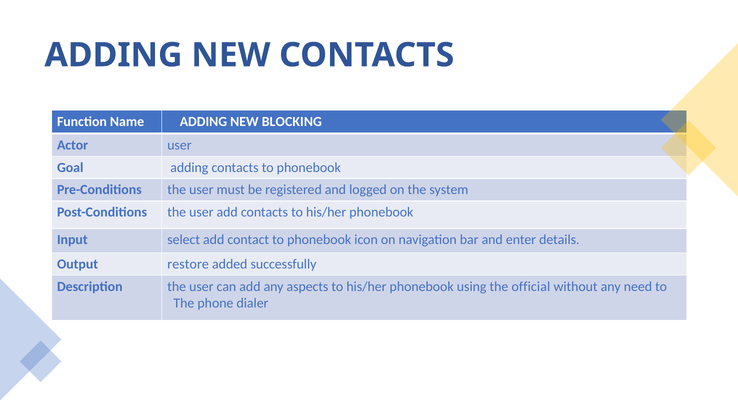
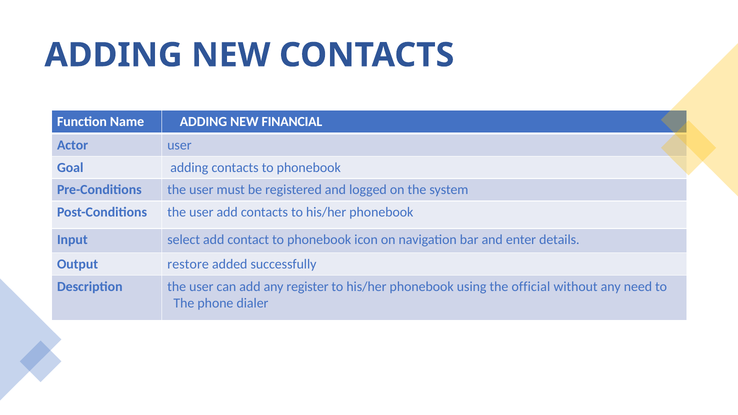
BLOCKING: BLOCKING -> FINANCIAL (292, 122)
aspects: aspects -> register (308, 287)
